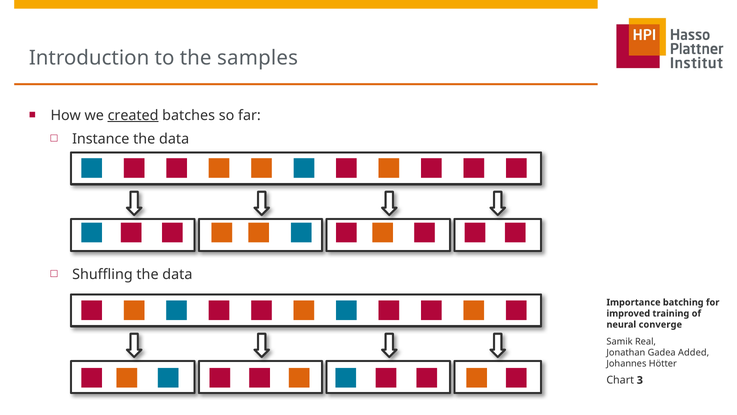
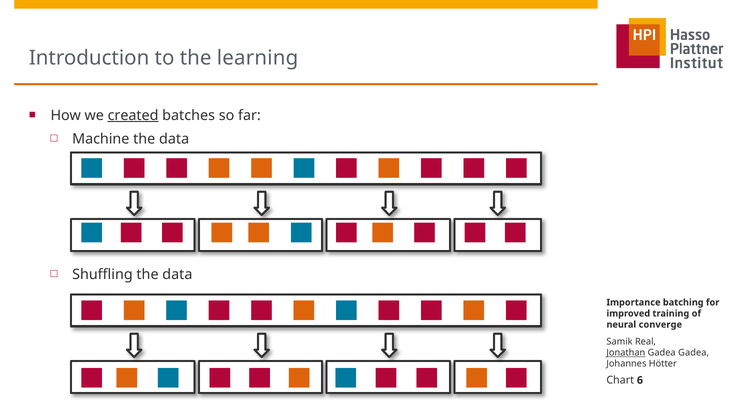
samples: samples -> learning (258, 58)
Instance: Instance -> Machine (101, 139)
Jonathan underline: none -> present (626, 352)
Gadea Added: Added -> Gadea (694, 352)
3: 3 -> 6 (640, 380)
